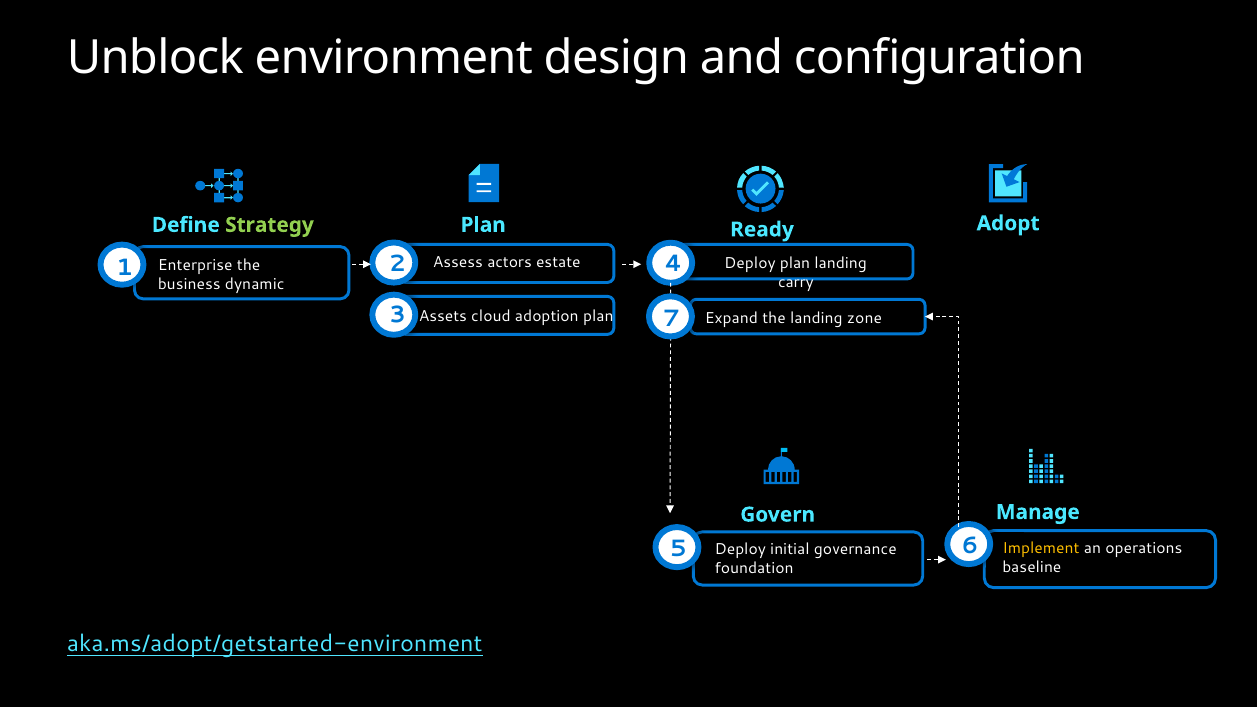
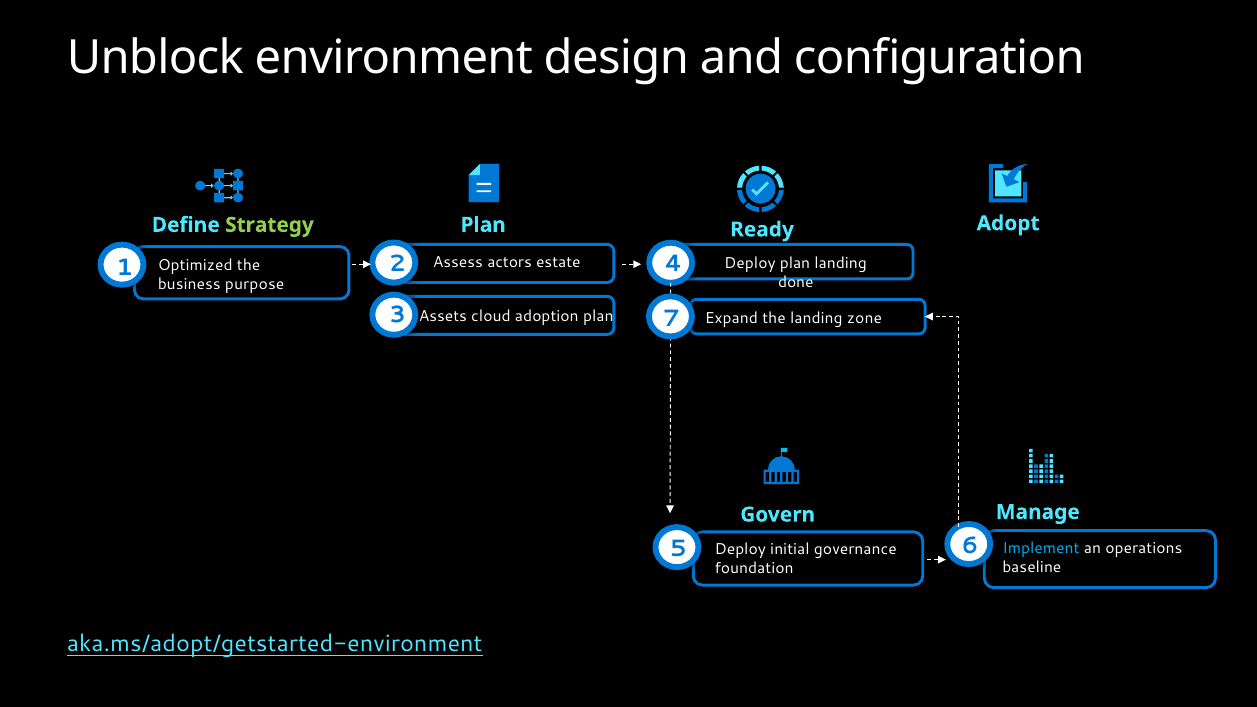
Enterprise: Enterprise -> Optimized (195, 266)
carry: carry -> done (796, 282)
dynamic: dynamic -> purpose (255, 284)
Implement colour: yellow -> light blue (1041, 548)
